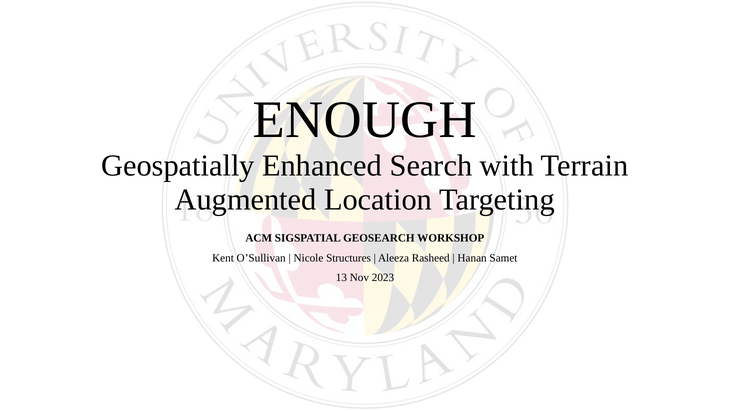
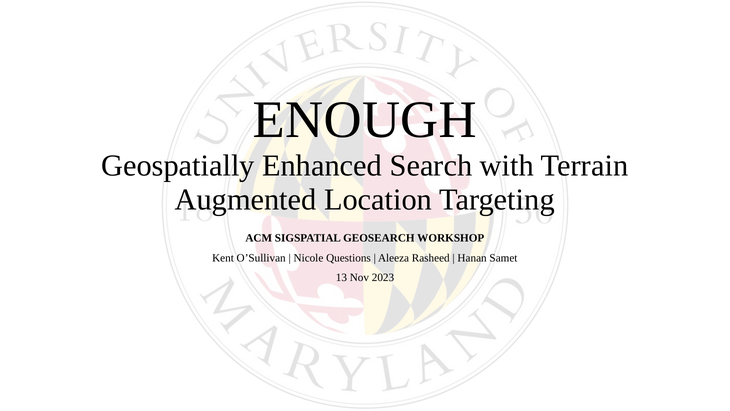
Structures: Structures -> Questions (348, 258)
